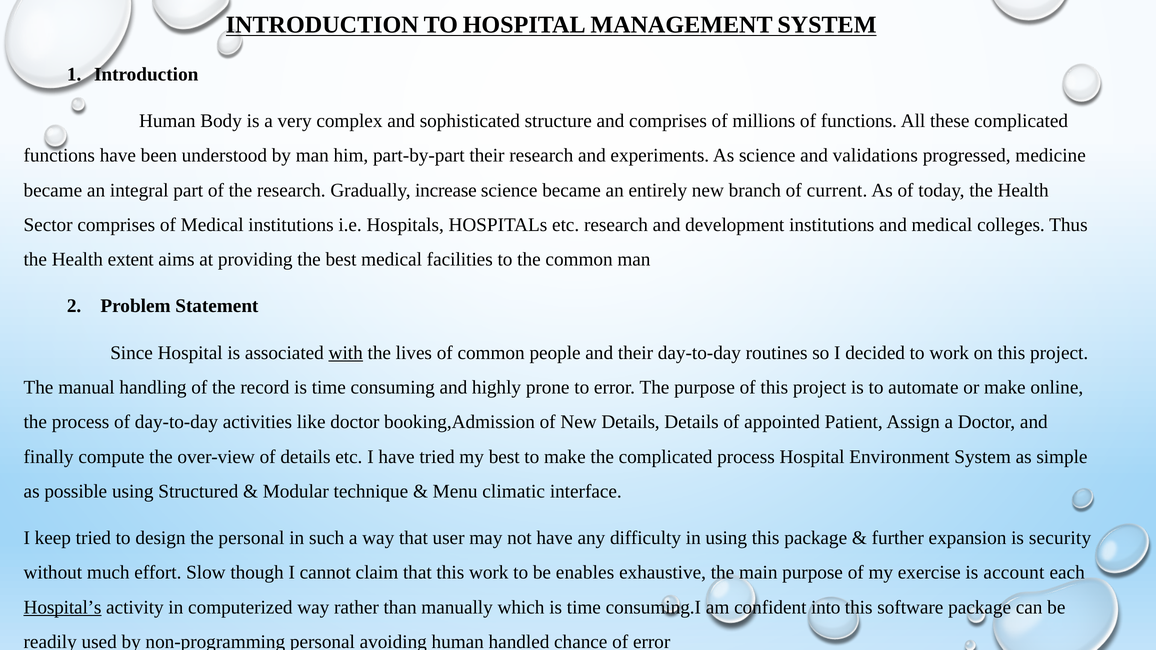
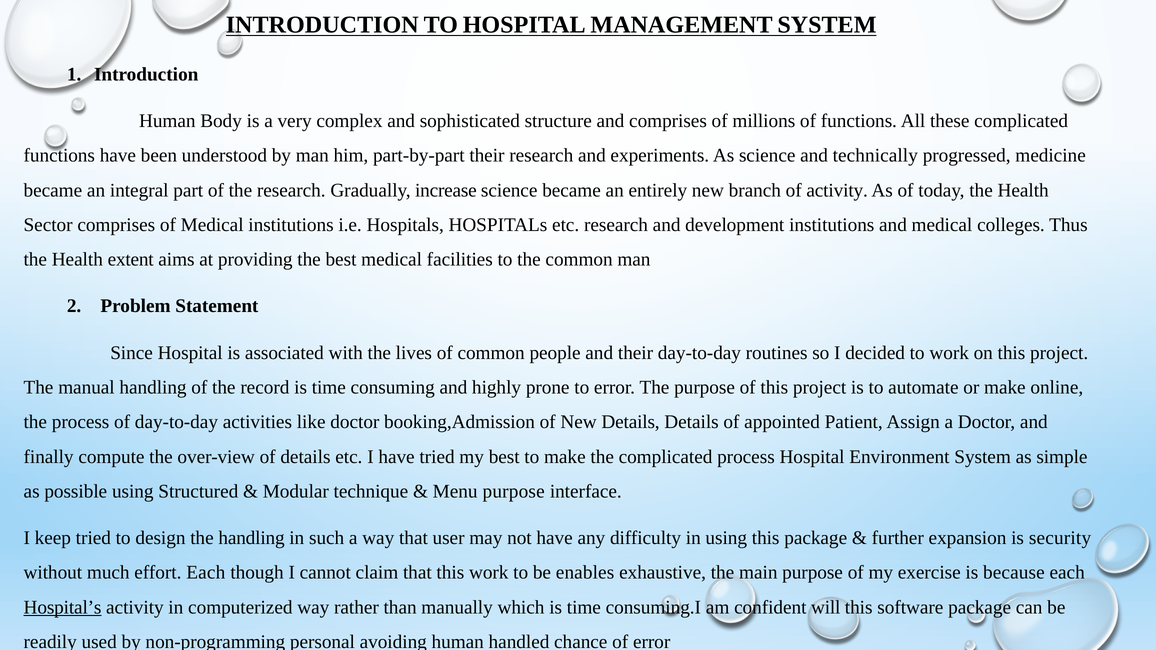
validations: validations -> technically (875, 156)
of current: current -> activity (837, 190)
with underline: present -> none (346, 353)
Menu climatic: climatic -> purpose (514, 492)
the personal: personal -> handling (252, 538)
effort Slow: Slow -> Each (206, 573)
account: account -> because (1014, 573)
into: into -> will (826, 608)
